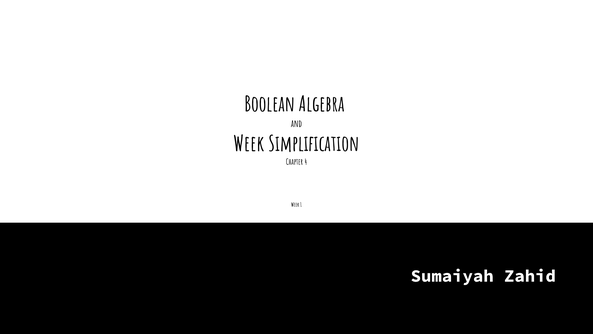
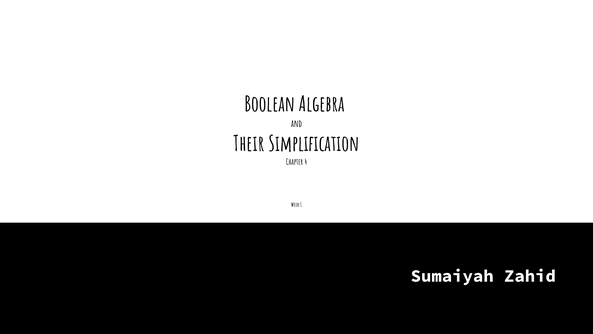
Week: Week -> Their (249, 144)
